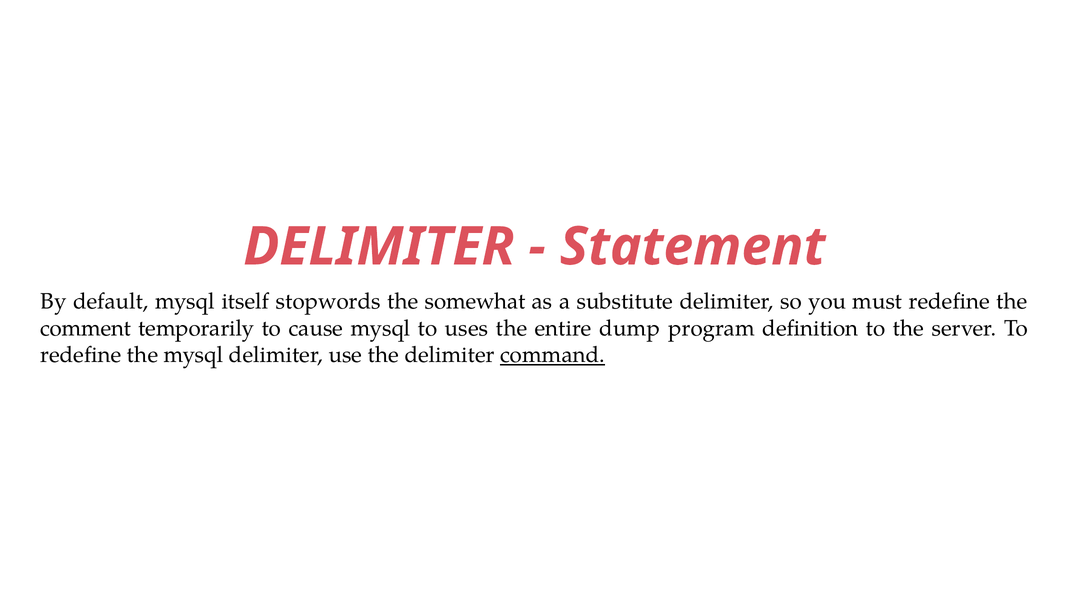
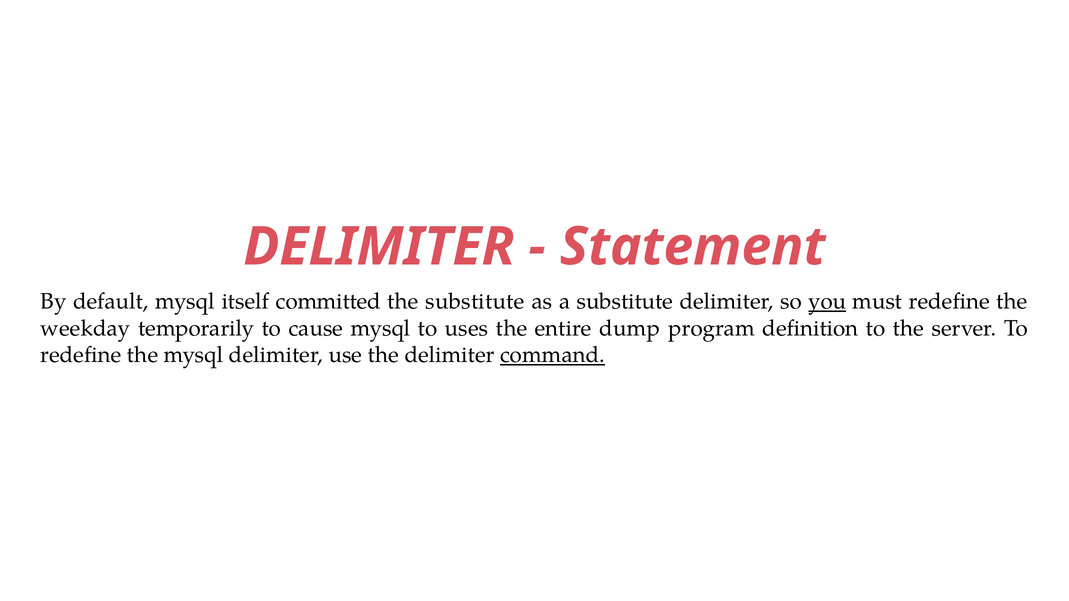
stopwords: stopwords -> committed (328, 302)
the somewhat: somewhat -> substitute (475, 302)
you underline: none -> present (827, 302)
comment: comment -> weekday (85, 328)
